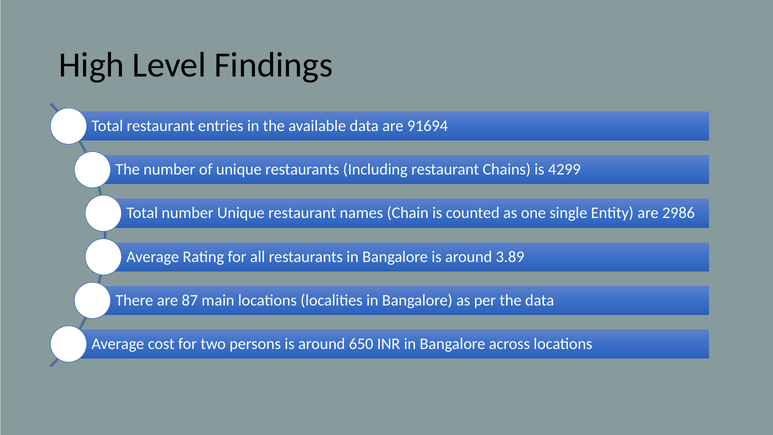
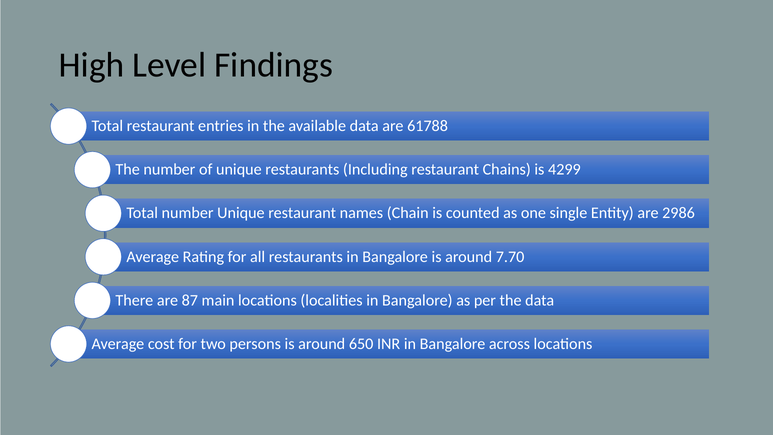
91694: 91694 -> 61788 (428, 126)
3.89: 3.89 -> 7.70 (510, 257)
